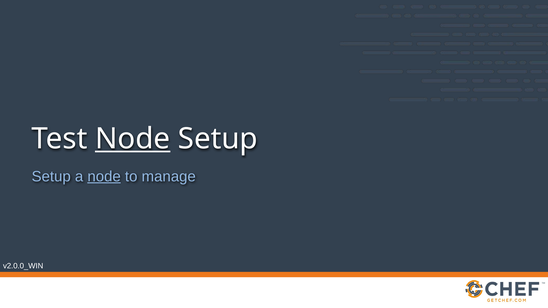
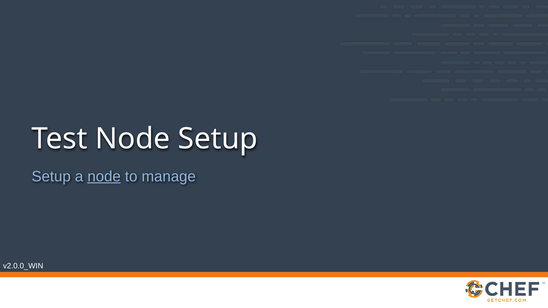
Node underline: present -> none (133, 139)
